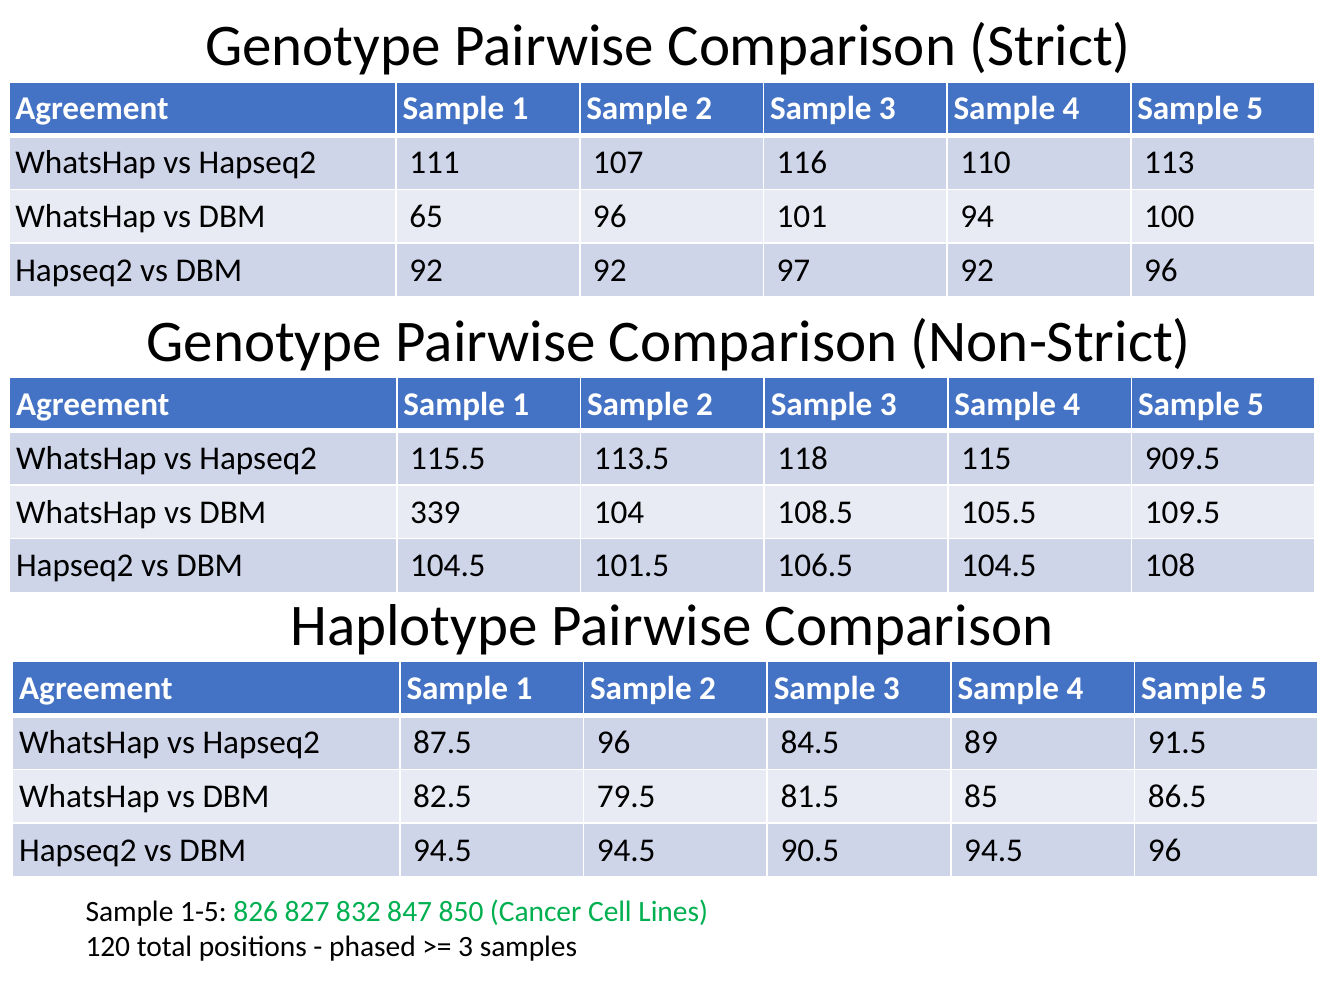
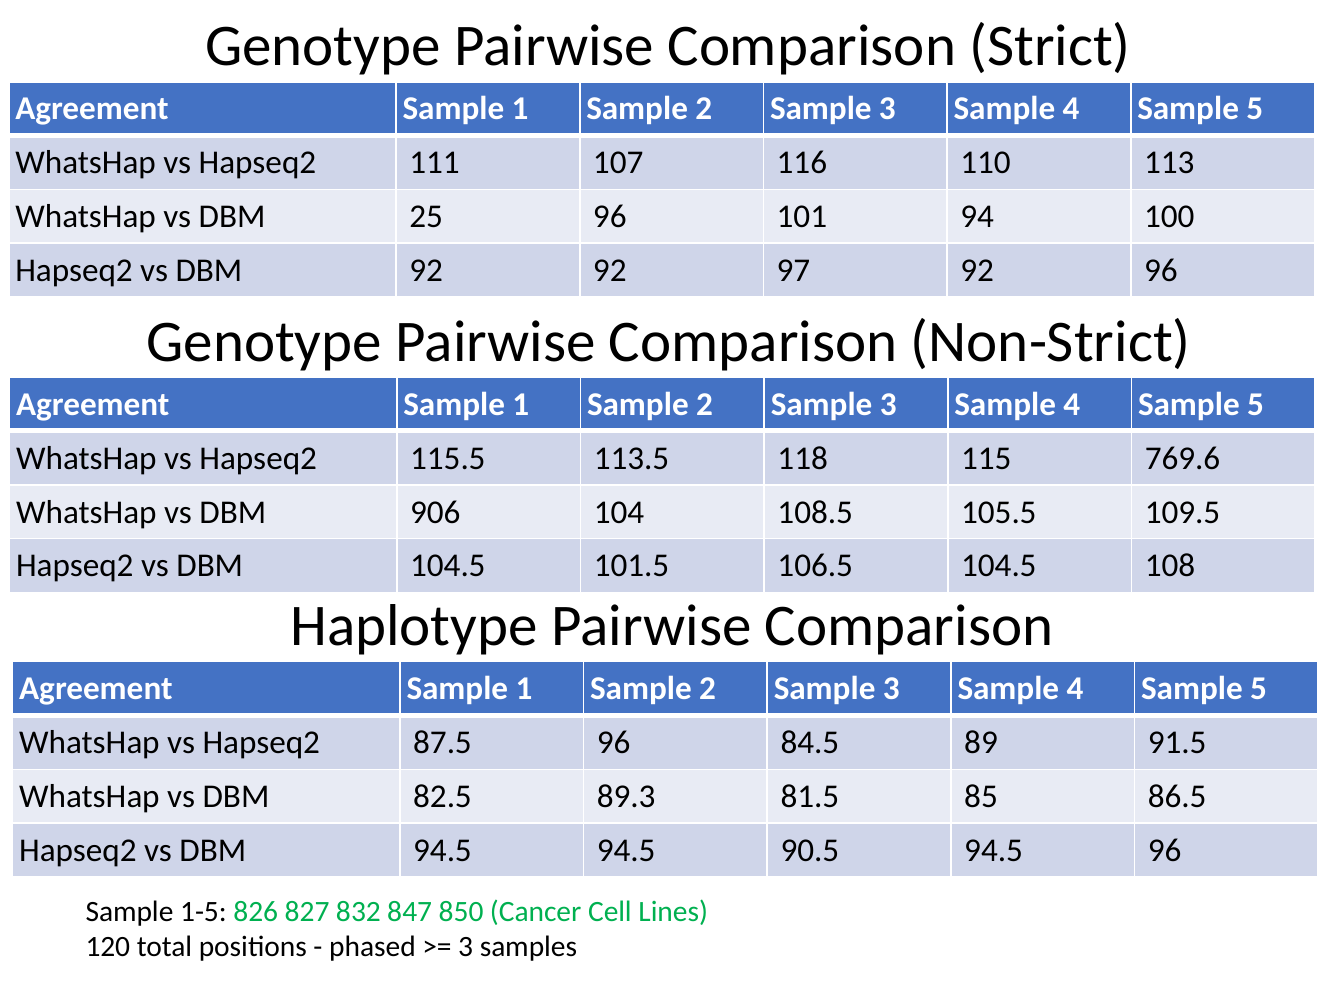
65: 65 -> 25 (426, 217)
909.5: 909.5 -> 769.6 (1183, 458)
339: 339 -> 906 (435, 512)
79.5: 79.5 -> 89.3 (626, 797)
